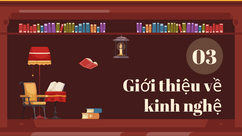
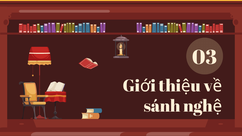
kinh: kinh -> sánh (162, 106)
